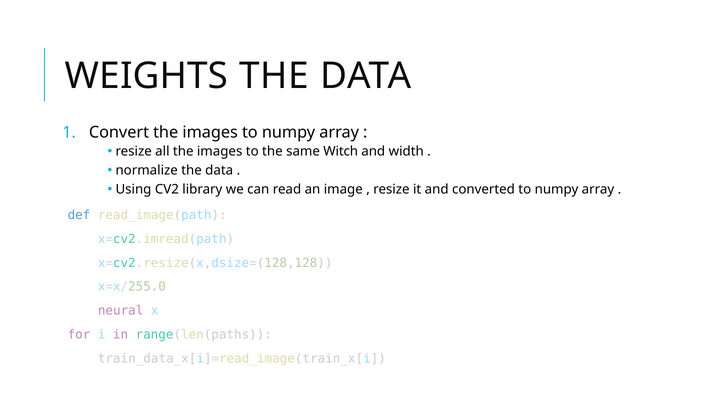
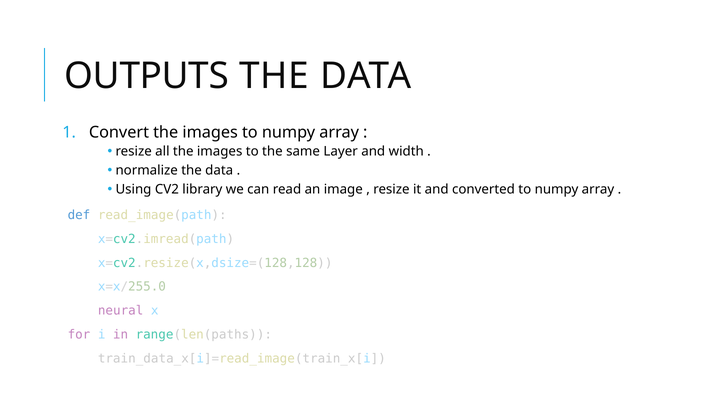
WEIGHTS: WEIGHTS -> OUTPUTS (147, 76)
Witch: Witch -> Layer (341, 152)
